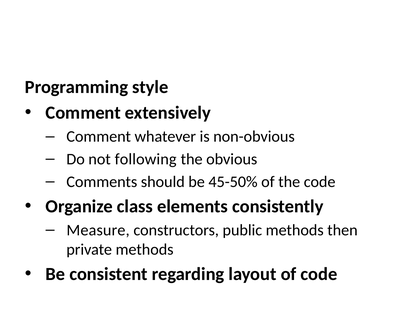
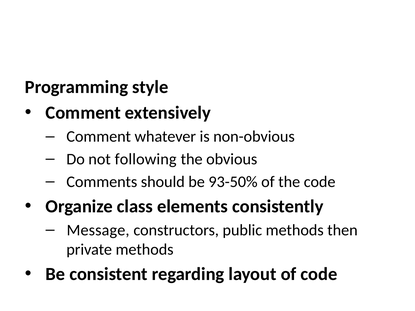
45-50%: 45-50% -> 93-50% (233, 182)
Measure: Measure -> Message (98, 230)
